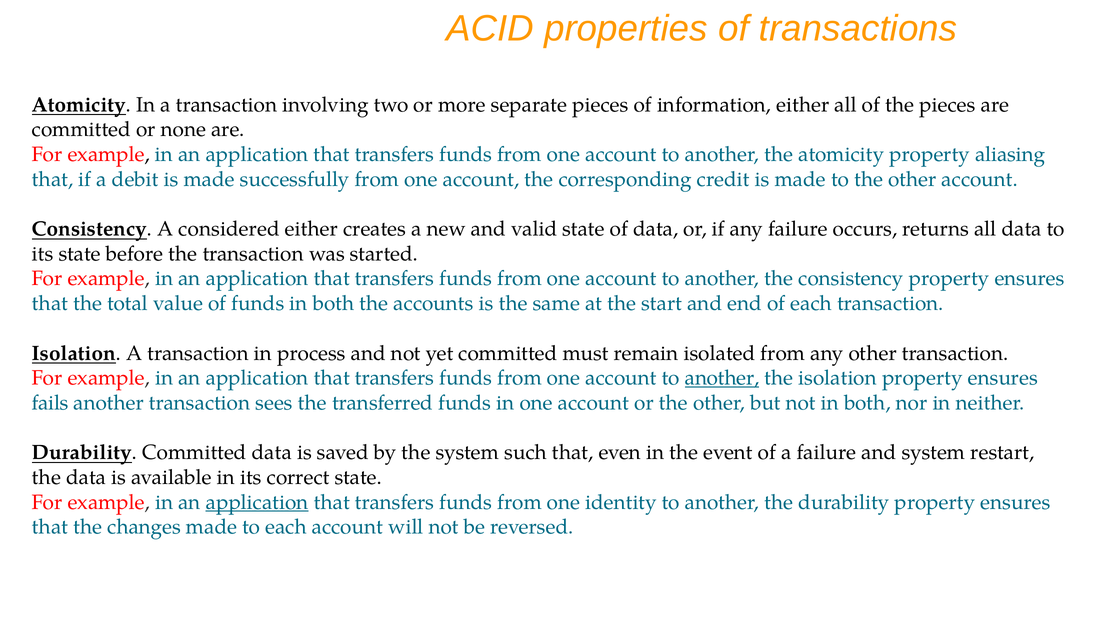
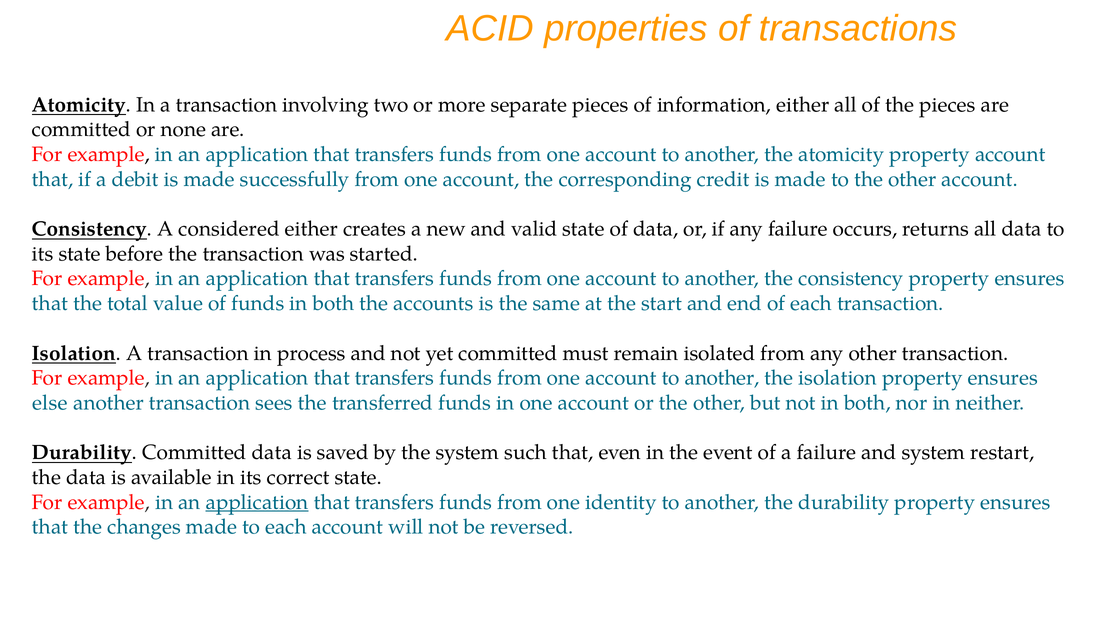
property aliasing: aliasing -> account (1010, 154)
another underline: present -> none (722, 378)
fails: fails -> else (50, 403)
